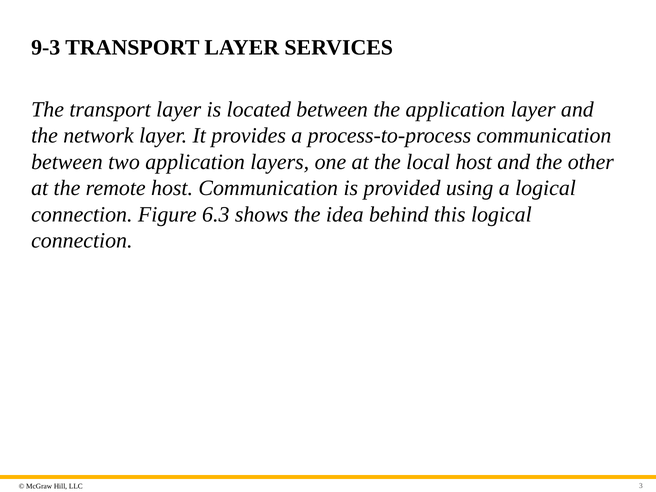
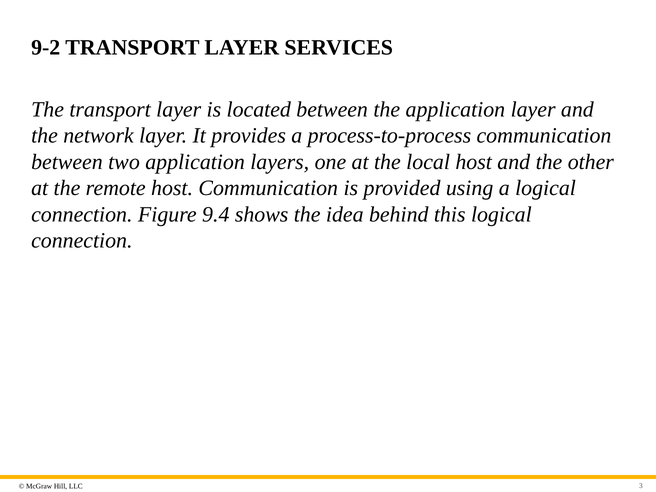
9-3: 9-3 -> 9-2 (46, 48)
6.3: 6.3 -> 9.4 (216, 214)
